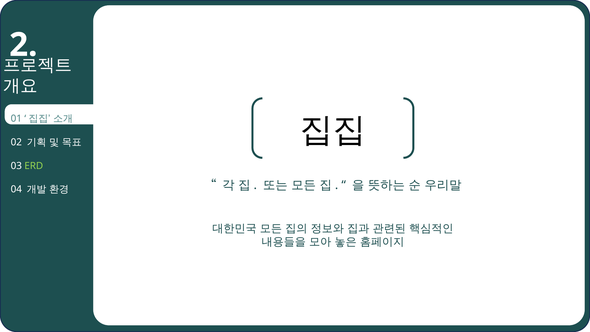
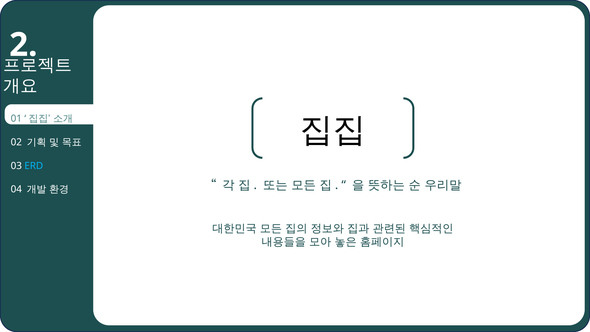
ERD colour: light green -> light blue (34, 166)
